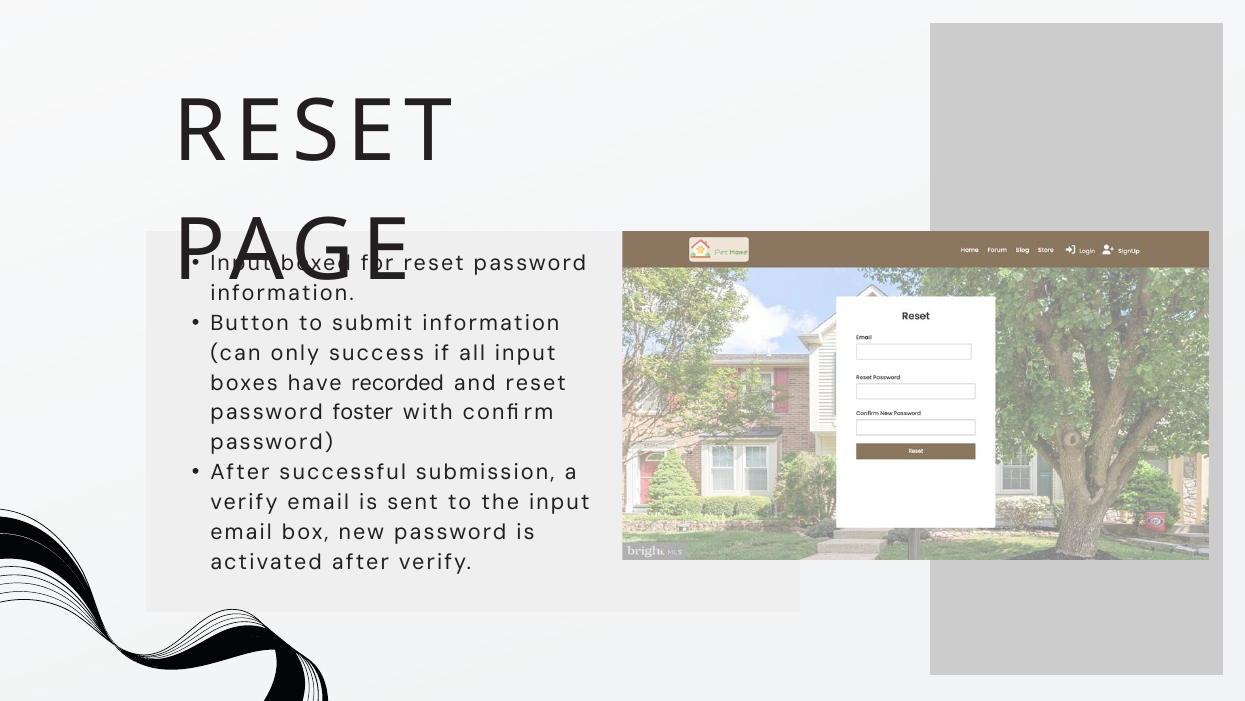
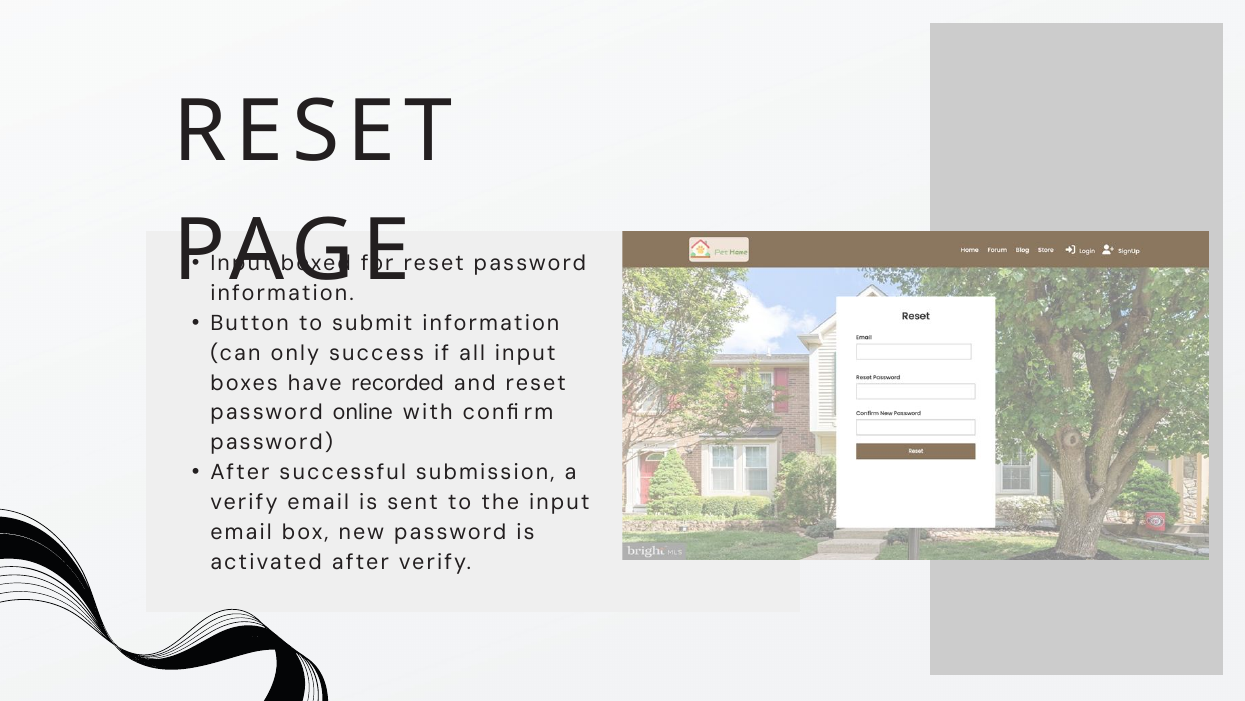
foster: foster -> online (363, 412)
